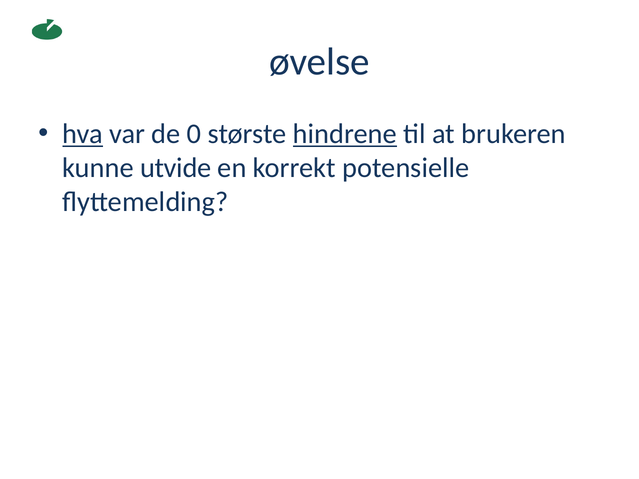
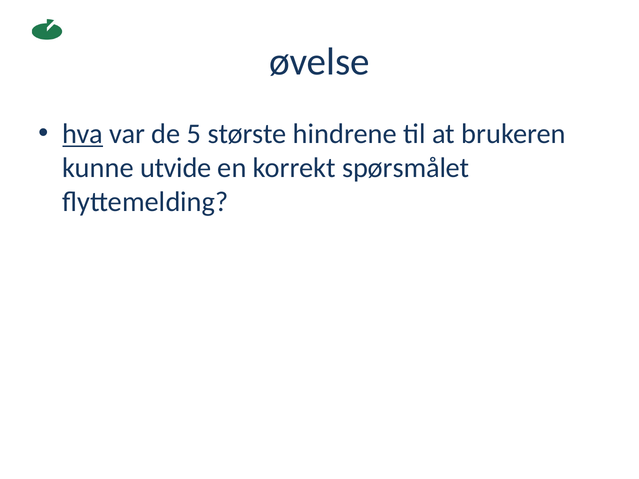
0: 0 -> 5 (194, 134)
hindrene underline: present -> none (345, 134)
potensielle: potensielle -> spørsmålet (406, 168)
